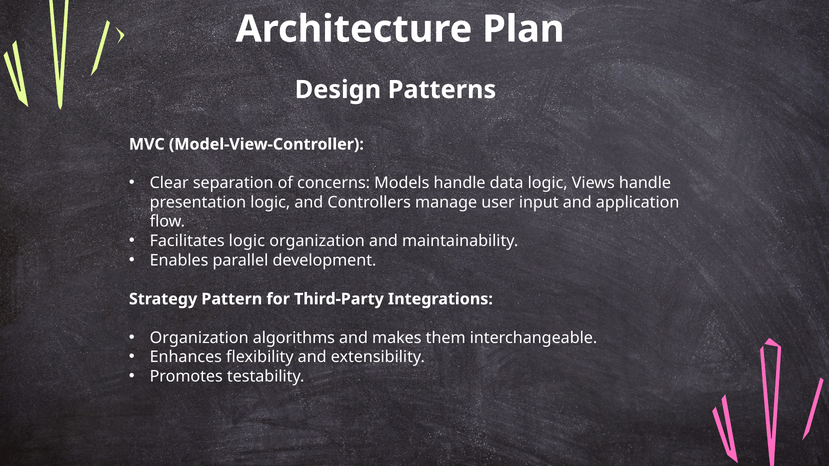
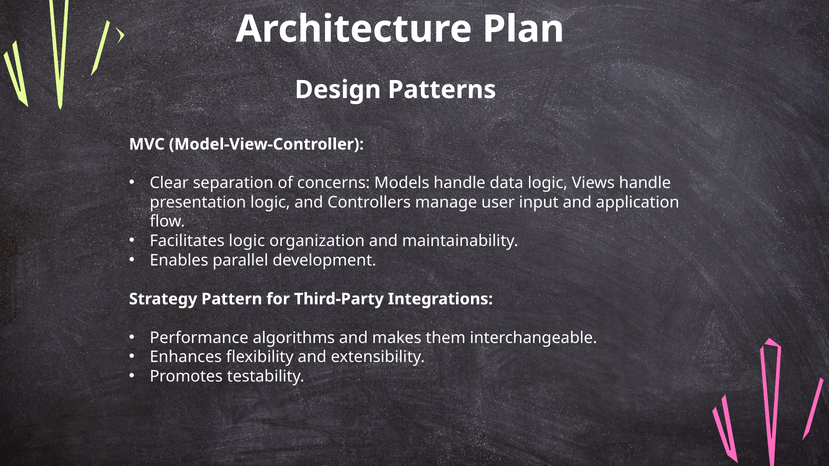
Organization: Organization -> Performance (199, 338)
